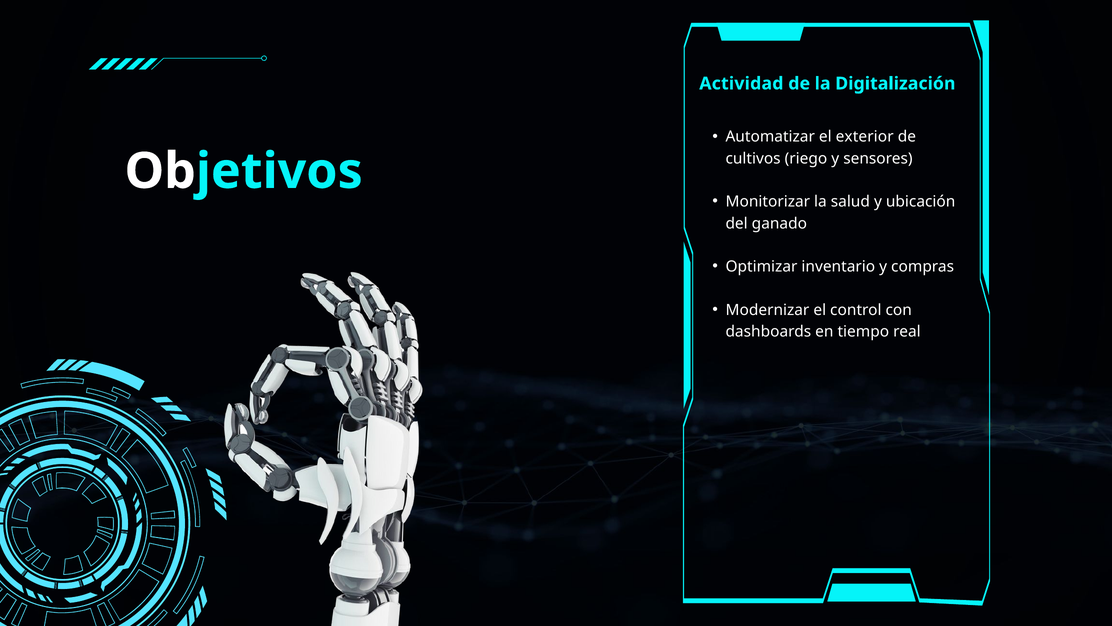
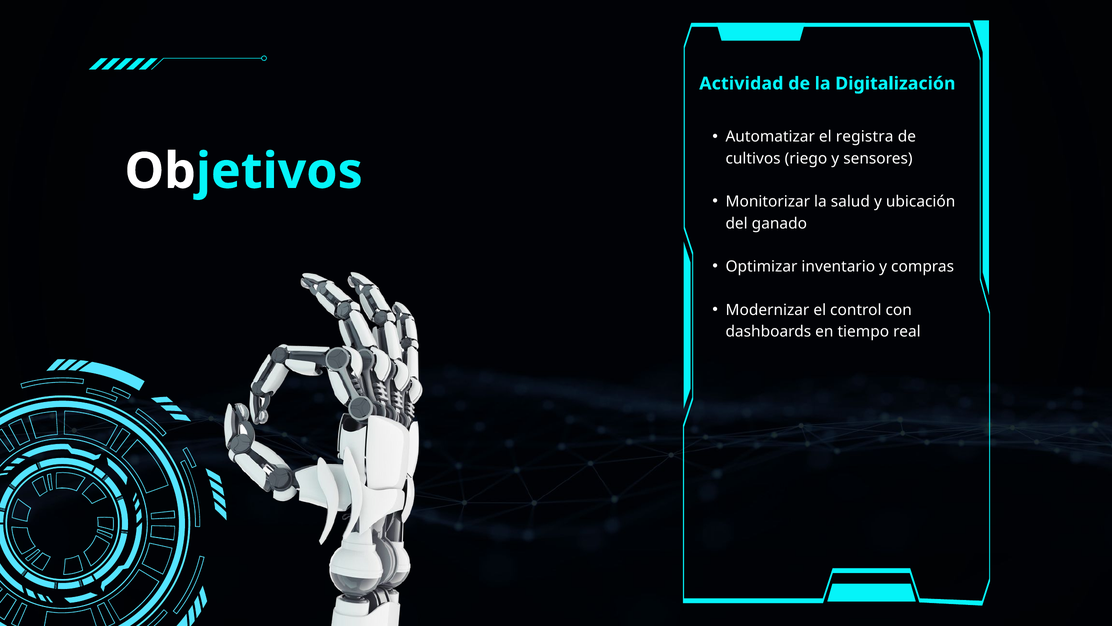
exterior: exterior -> registra (865, 137)
